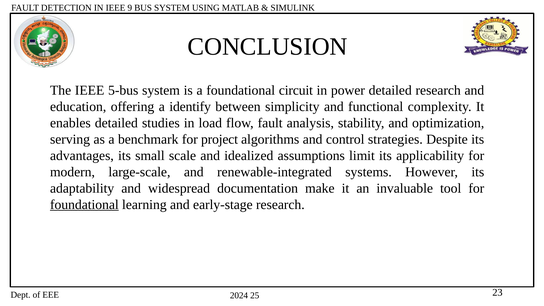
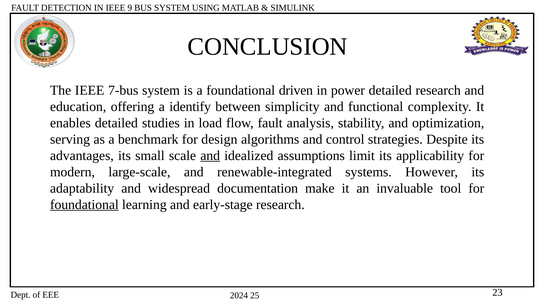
5-bus: 5-bus -> 7-bus (123, 90)
circuit: circuit -> driven (296, 90)
project: project -> design (219, 139)
and underline: none -> present (210, 156)
